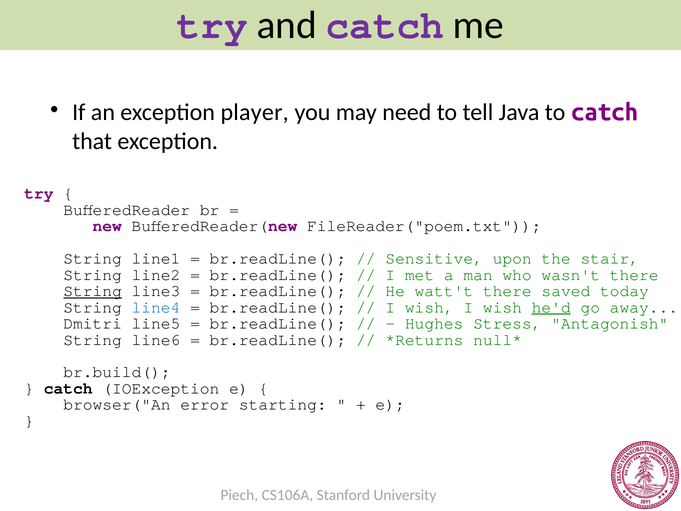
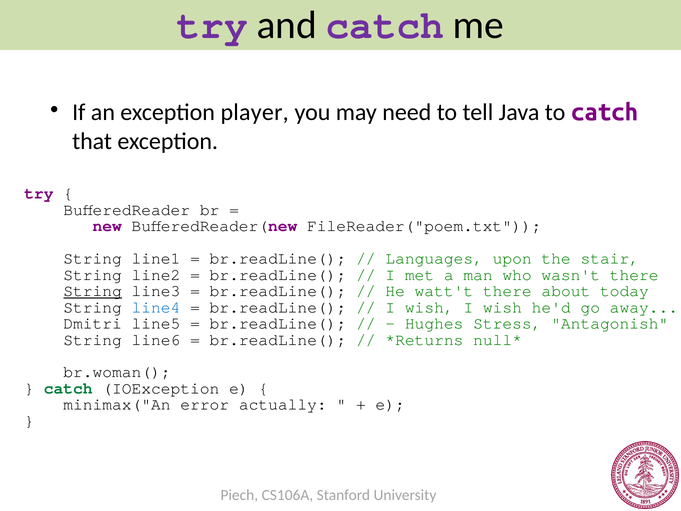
Sensitive: Sensitive -> Languages (434, 258)
saved: saved -> about (566, 291)
he'd underline: present -> none (551, 307)
br.build(: br.build( -> br.woman( (117, 372)
catch colour: black -> green (68, 388)
browser("An: browser("An -> minimax("An (117, 404)
starting: starting -> actually (283, 404)
